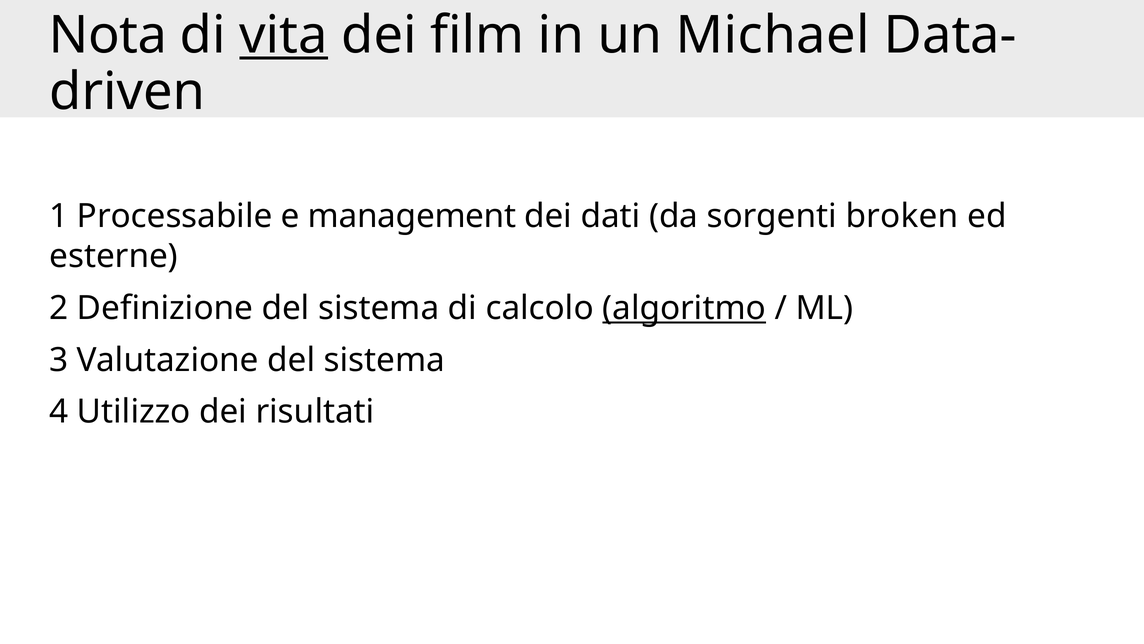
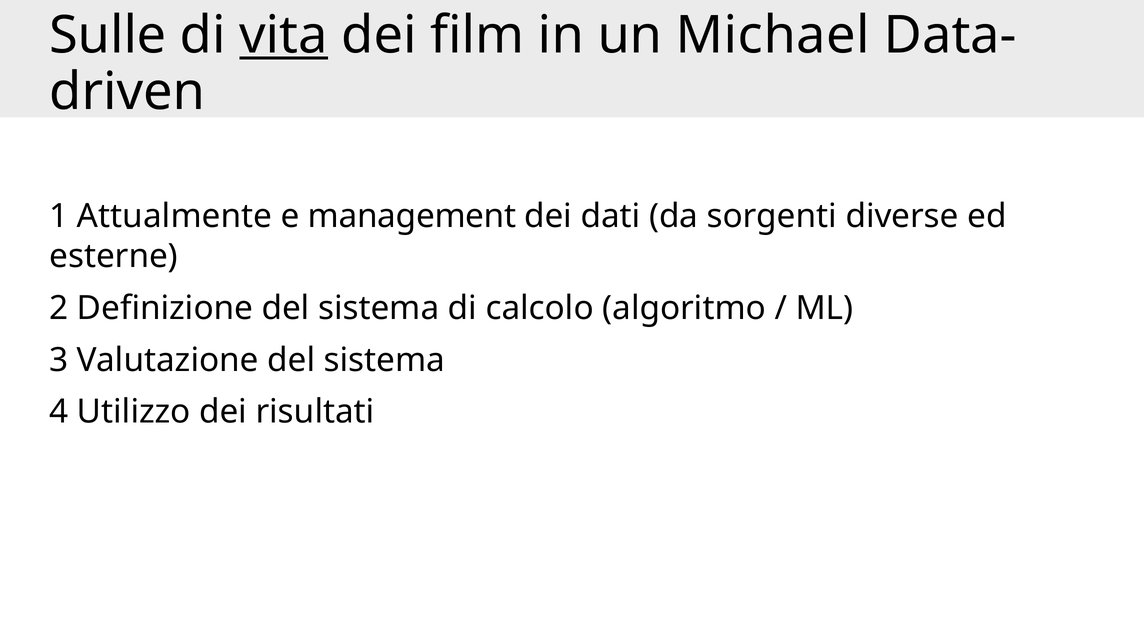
Nota: Nota -> Sulle (108, 35)
Processabile: Processabile -> Attualmente (175, 216)
broken: broken -> diverse (902, 216)
algoritmo underline: present -> none (684, 308)
